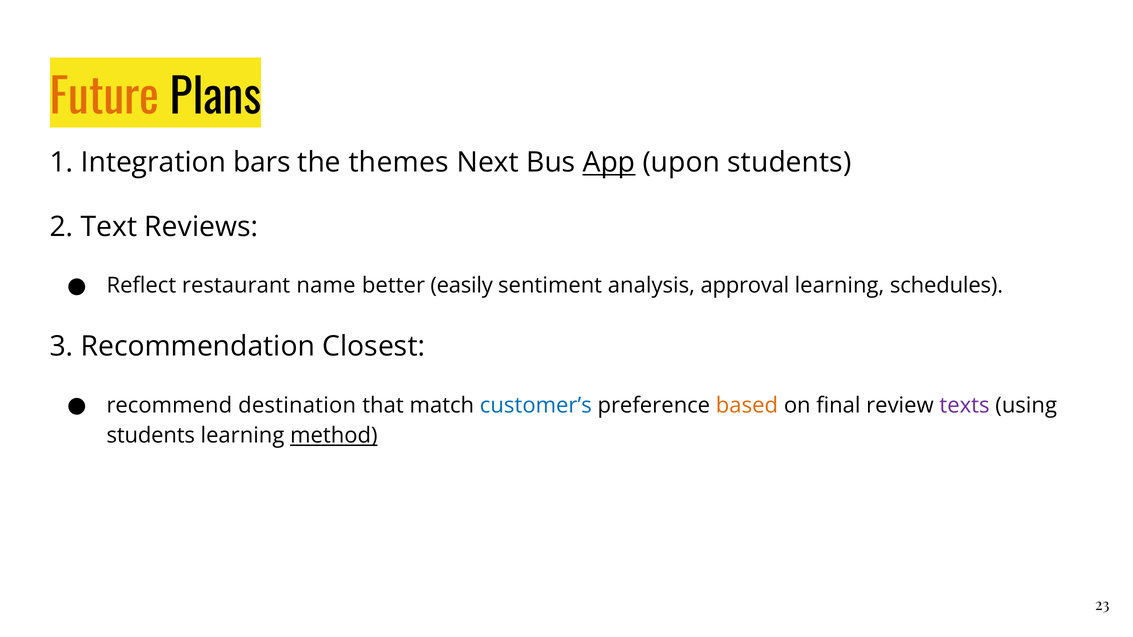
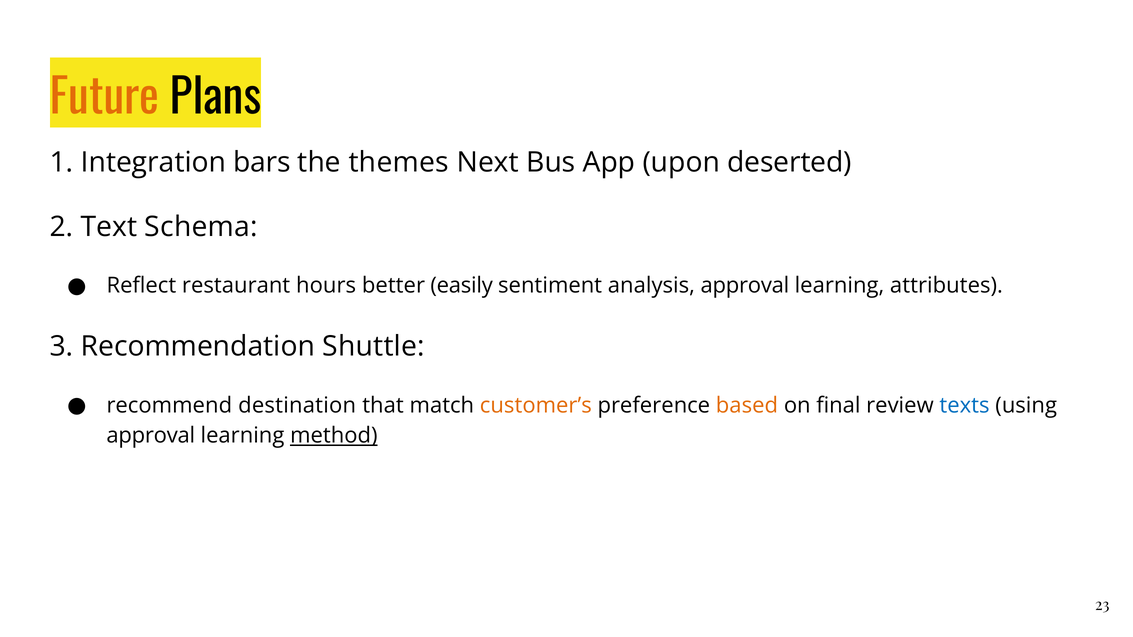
App underline: present -> none (609, 163)
upon students: students -> deserted (789, 163)
Reviews: Reviews -> Schema (201, 227)
name: name -> hours (326, 286)
schedules: schedules -> attributes (946, 286)
Closest: Closest -> Shuttle (374, 347)
customer’s colour: blue -> orange (536, 406)
texts colour: purple -> blue (965, 406)
students: students -> approval (151, 436)
